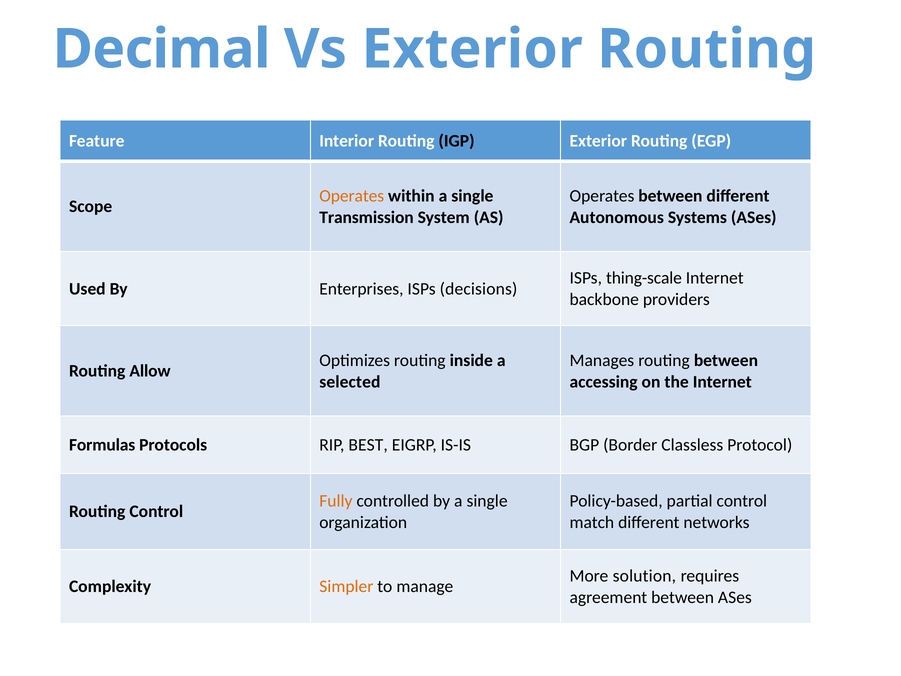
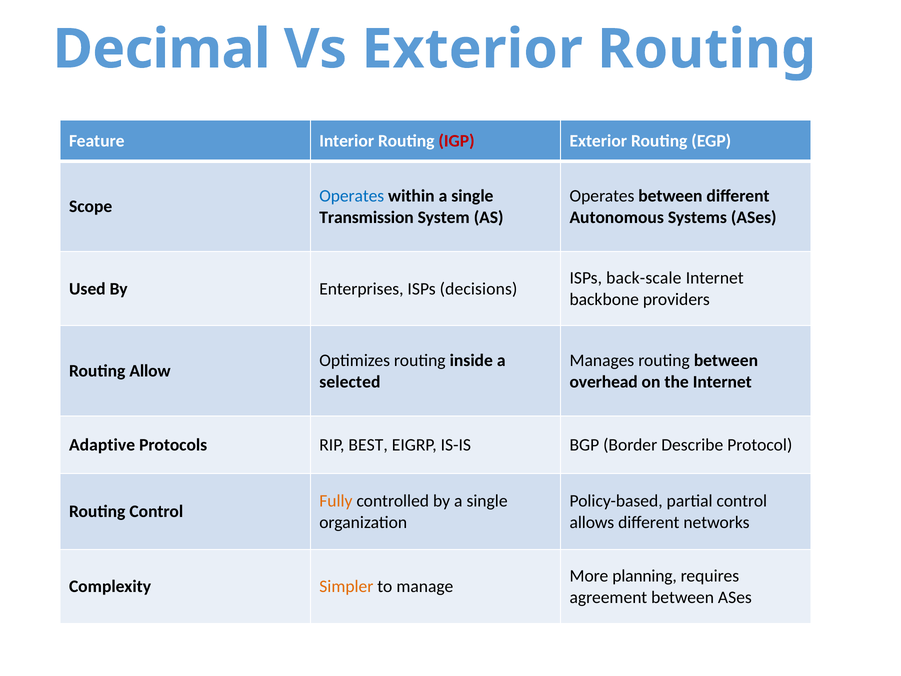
IGP colour: black -> red (457, 141)
Operates colour: orange -> blue (352, 196)
thing-scale: thing-scale -> back-scale (644, 278)
accessing: accessing -> overhead (604, 382)
Formulas: Formulas -> Adaptive (102, 445)
Classless: Classless -> Describe (692, 445)
match: match -> allows (592, 522)
solution: solution -> planning (645, 576)
